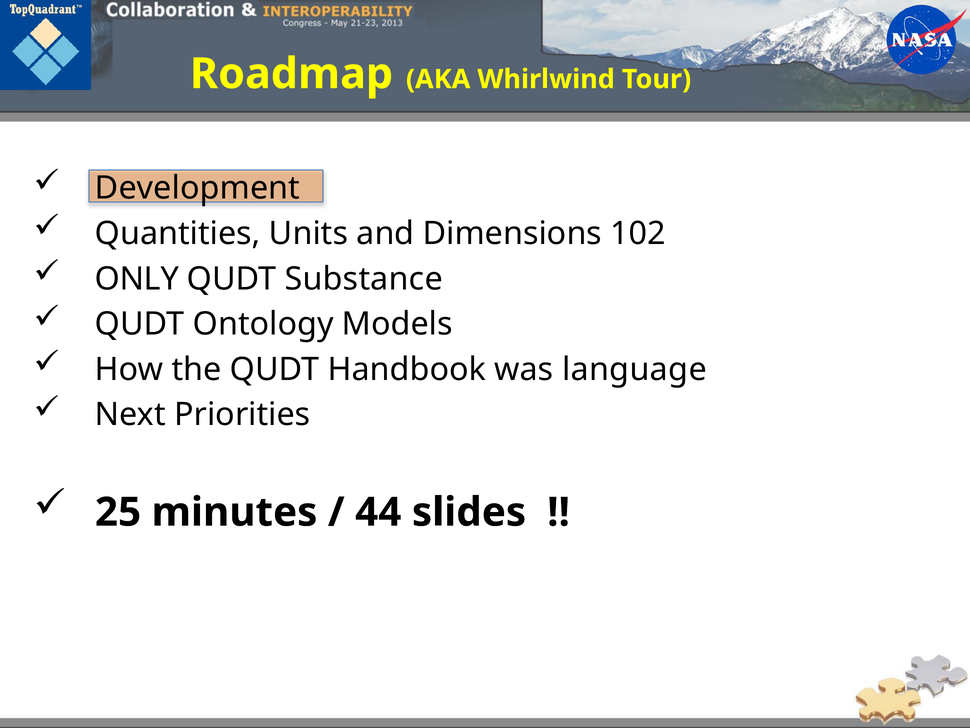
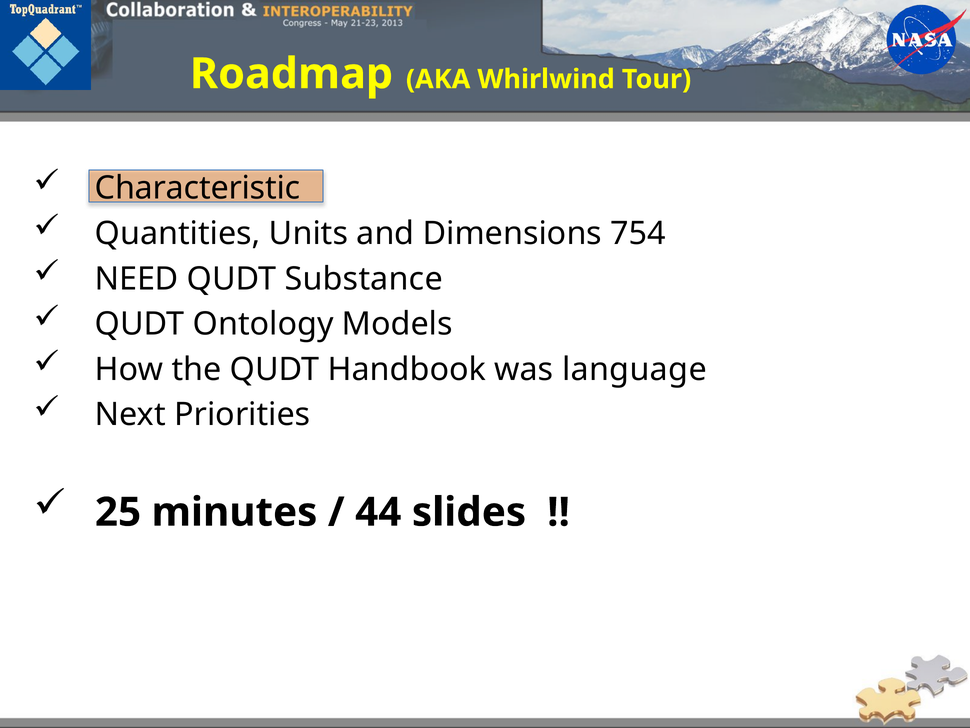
Development: Development -> Characteristic (198, 188)
102: 102 -> 754 (638, 233)
ONLY: ONLY -> NEED (137, 279)
